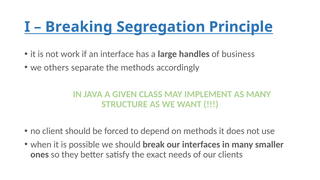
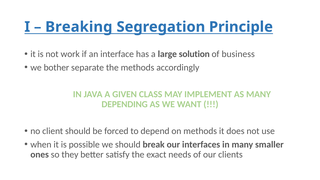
handles: handles -> solution (194, 54)
others: others -> bother (56, 67)
STRUCTURE: STRUCTURE -> DEPENDING (125, 104)
